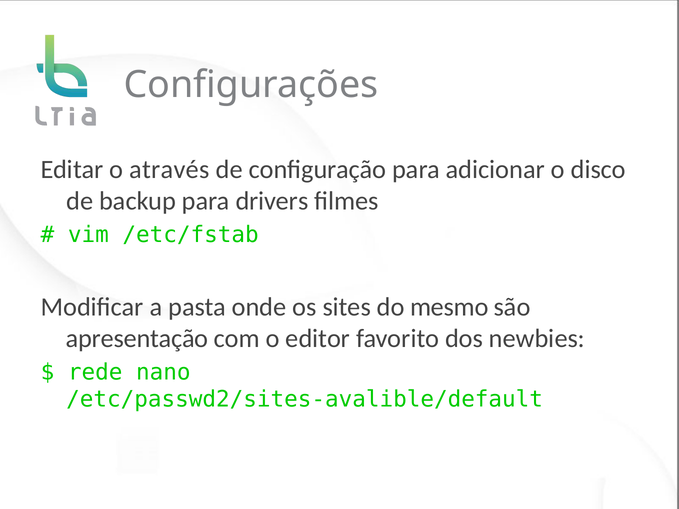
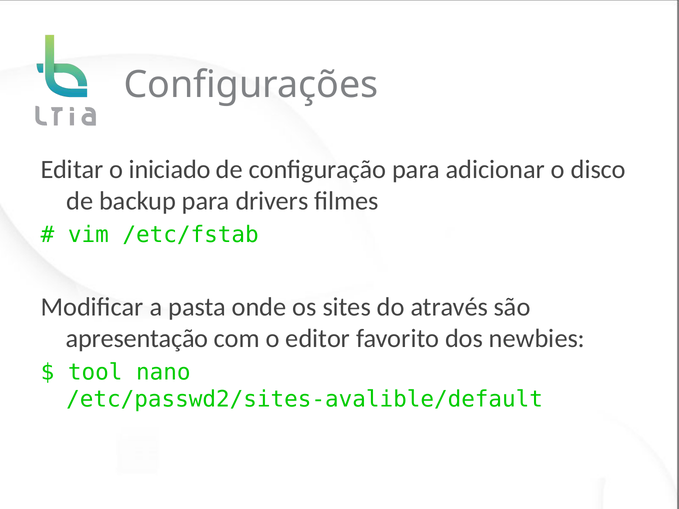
através: através -> iniciado (170, 170)
mesmo: mesmo -> através (449, 307)
rede: rede -> tool (95, 372)
